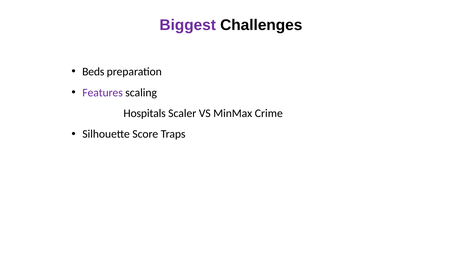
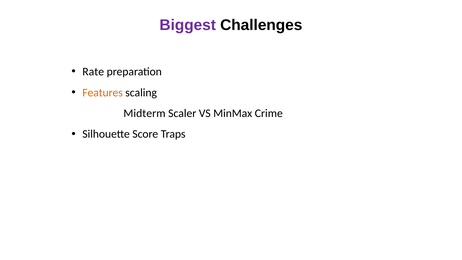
Beds: Beds -> Rate (93, 72)
Features colour: purple -> orange (103, 93)
Hospitals: Hospitals -> Midterm (145, 113)
